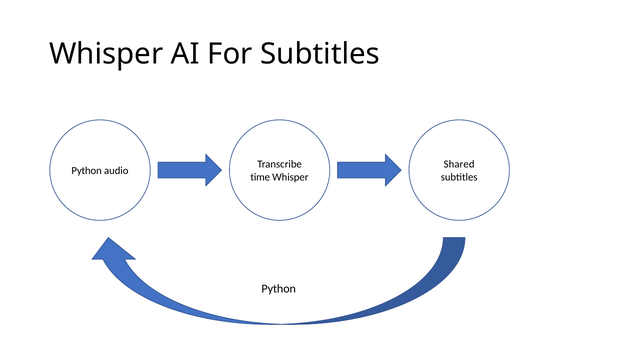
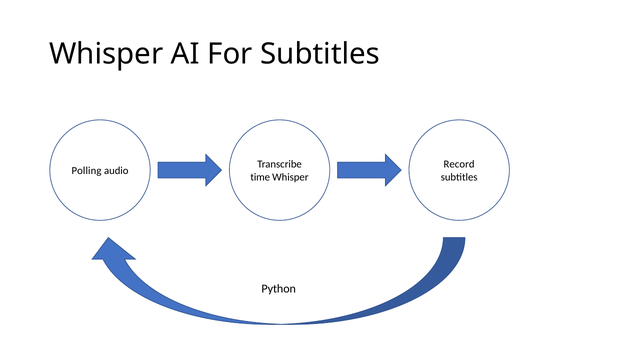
Shared: Shared -> Record (459, 164)
Python: Python -> Polling (86, 171)
